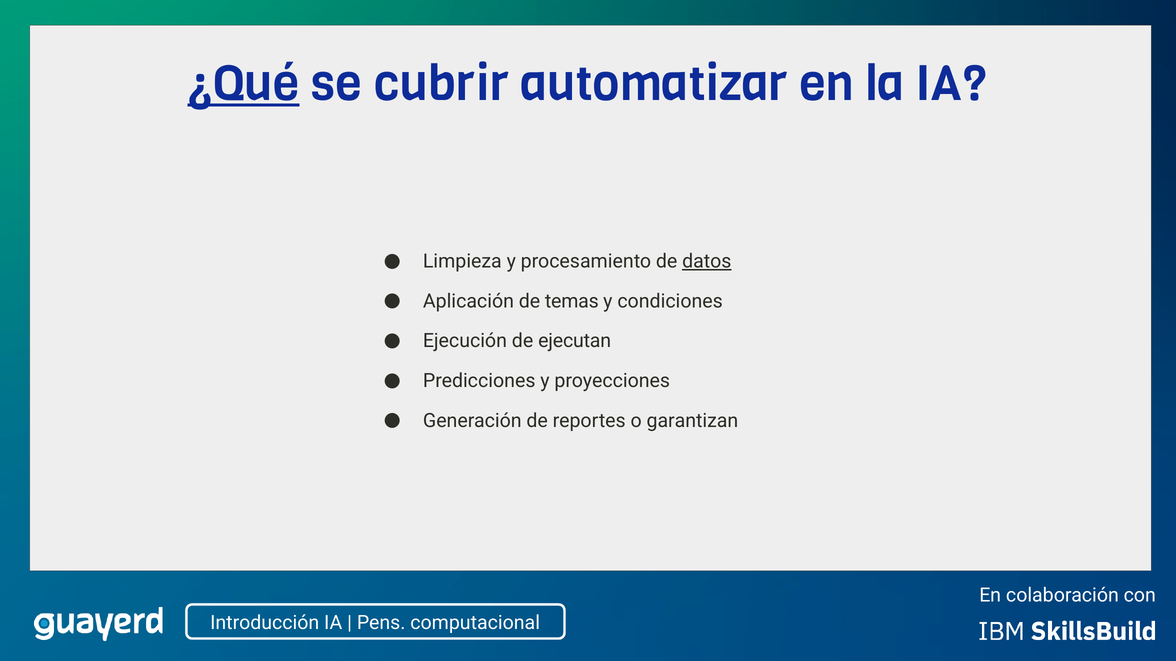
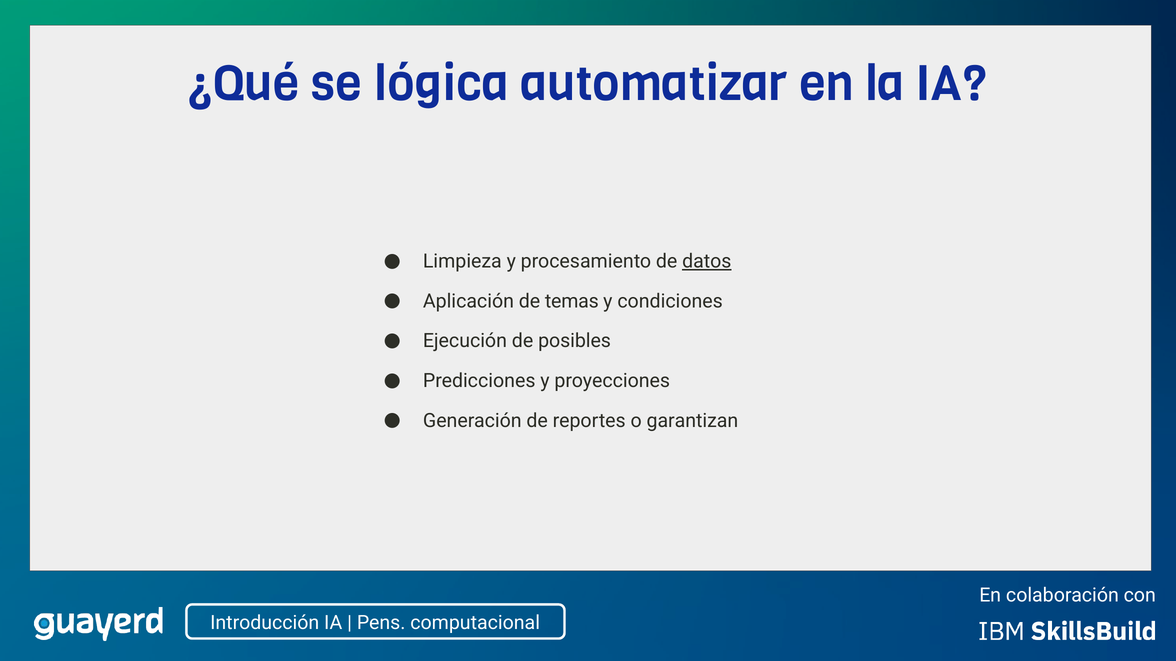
¿Qué underline: present -> none (243, 84)
cubrir: cubrir -> lógica (442, 84)
ejecutan: ejecutan -> posibles (575, 341)
